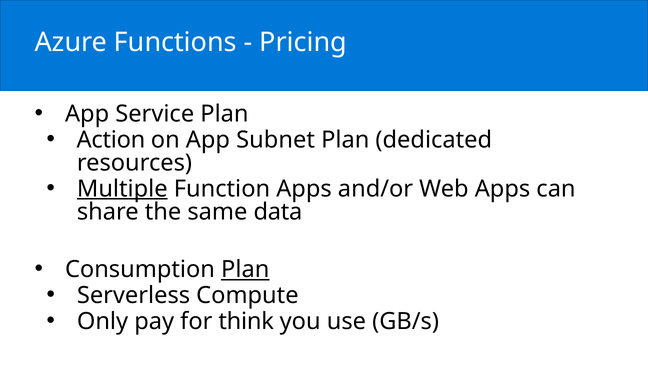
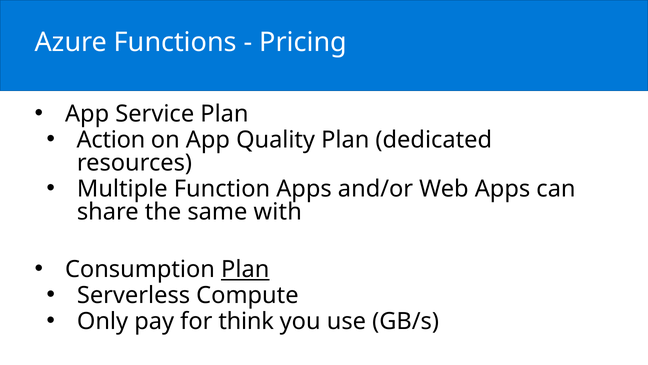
Subnet: Subnet -> Quality (276, 140)
Multiple underline: present -> none (122, 189)
data: data -> with (278, 211)
